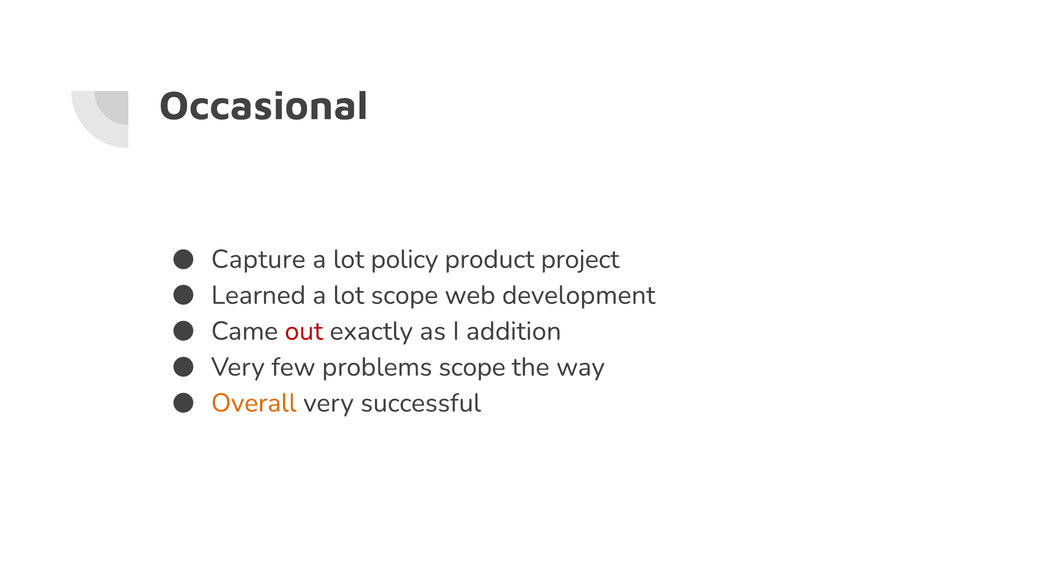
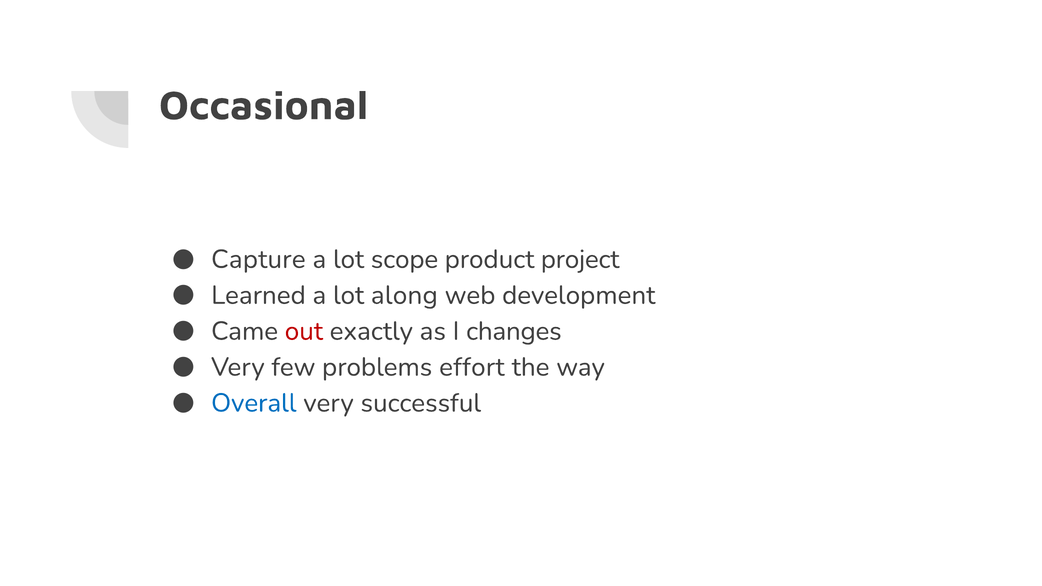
policy: policy -> scope (405, 259)
lot scope: scope -> along (404, 295)
addition: addition -> changes (514, 331)
problems scope: scope -> effort (472, 367)
Overall colour: orange -> blue (254, 403)
